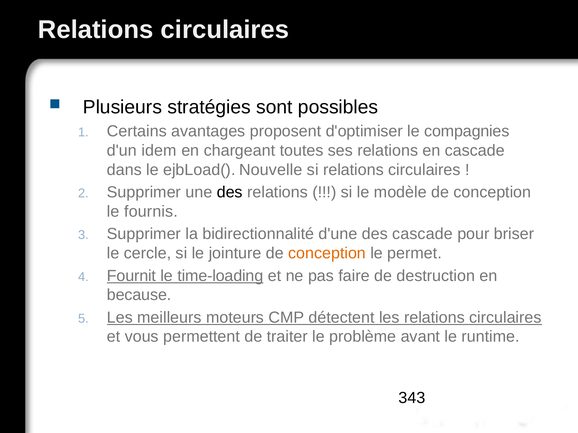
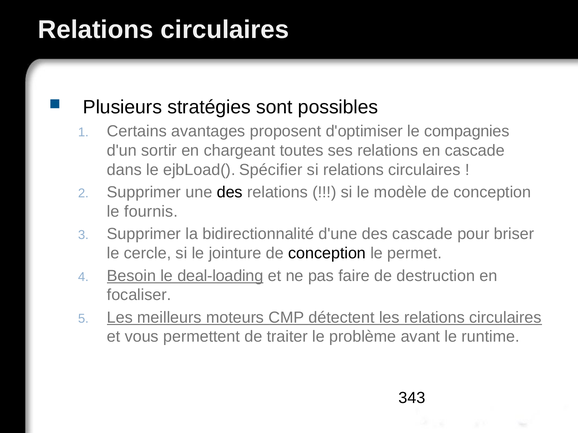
idem: idem -> sortir (159, 151)
Nouvelle: Nouvelle -> Spécifier (271, 170)
conception colour: orange -> black (327, 254)
Fournit: Fournit -> Besoin (131, 276)
time-loading: time-loading -> deal-loading (220, 276)
because: because -> focaliser (139, 295)
